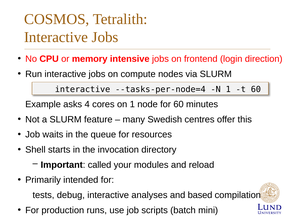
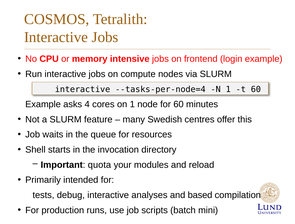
login direction: direction -> example (264, 59)
called: called -> quota (99, 165)
